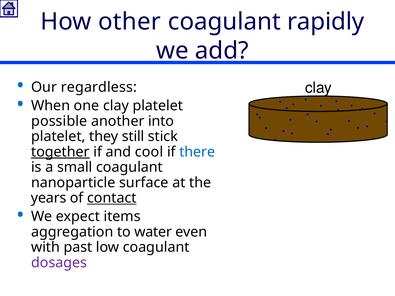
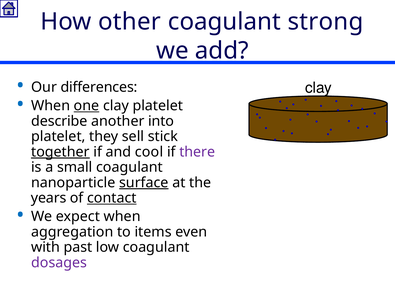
rapidly: rapidly -> strong (325, 22)
regardless: regardless -> differences (99, 87)
one underline: none -> present (86, 106)
possible: possible -> describe (59, 121)
still: still -> sell (133, 137)
there colour: blue -> purple (197, 152)
surface underline: none -> present (144, 183)
expect items: items -> when (122, 217)
water: water -> items (153, 232)
